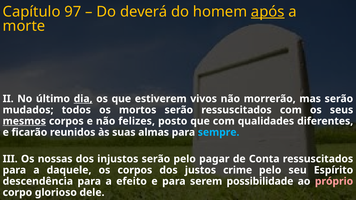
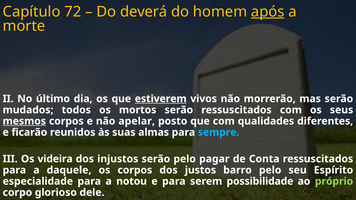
97: 97 -> 72 (73, 12)
dia underline: present -> none (83, 99)
estiverem underline: none -> present (161, 99)
felizes: felizes -> apelar (137, 121)
nossas: nossas -> videira (55, 159)
crime: crime -> barro (238, 170)
descendência: descendência -> especialidade (38, 181)
efeito: efeito -> notou (132, 181)
próprio colour: pink -> light green (334, 181)
